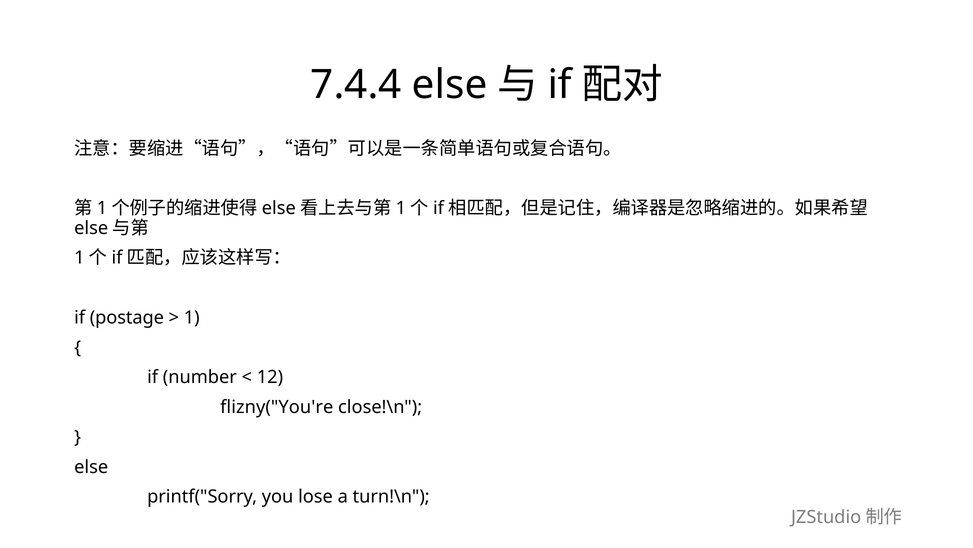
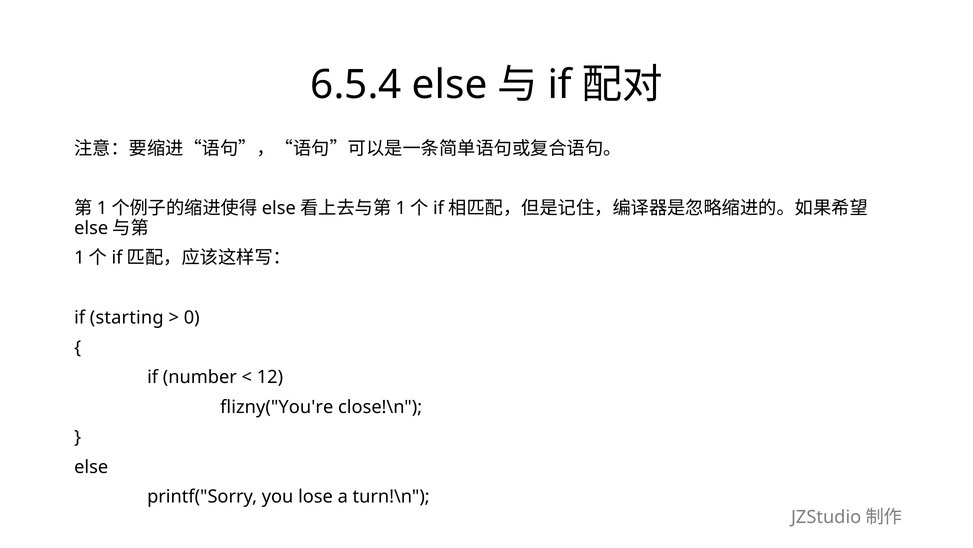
7.4.4: 7.4.4 -> 6.5.4 (356, 85)
postage: postage -> starting (127, 317)
1: 1 -> 0 (192, 317)
